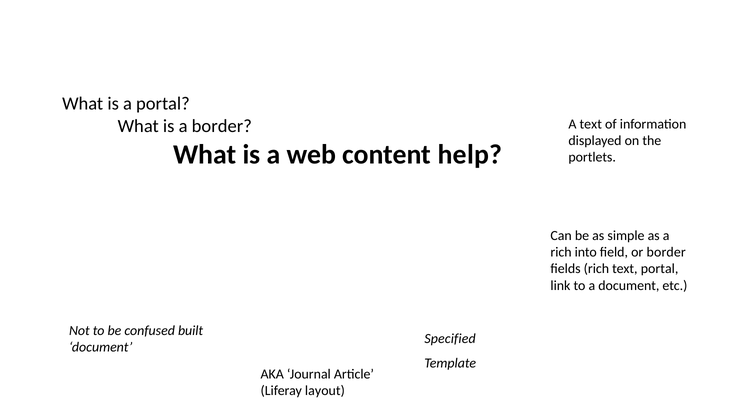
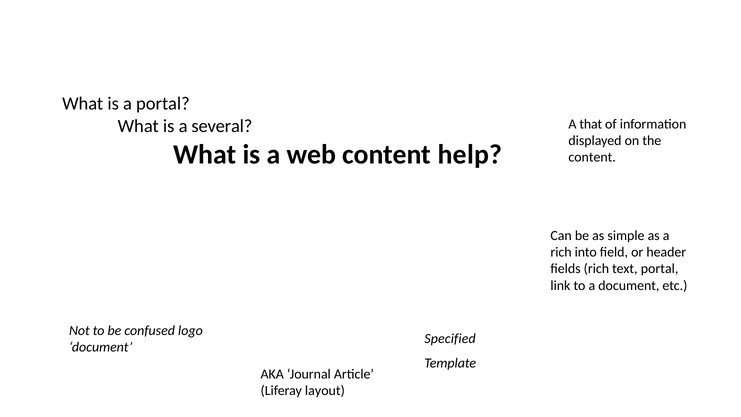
A text: text -> that (591, 124)
a border: border -> several (222, 126)
portlets: portlets -> content (592, 157)
or border: border -> header (666, 252)
built: built -> logo (190, 330)
